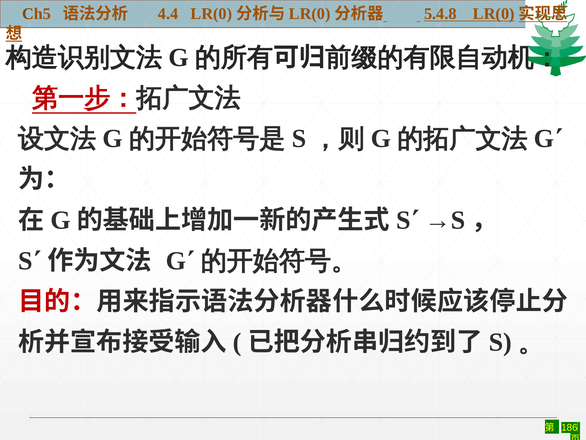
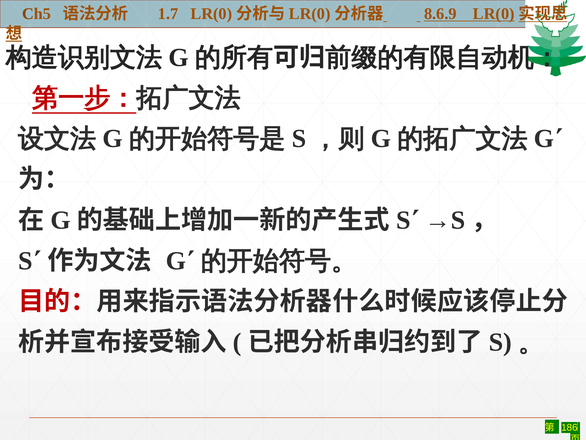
4.4: 4.4 -> 1.7 (168, 14)
5.4.8: 5.4.8 -> 8.6.9 (440, 14)
